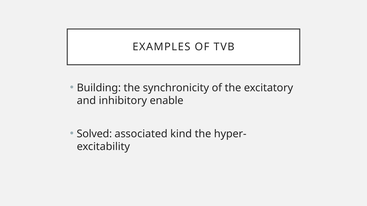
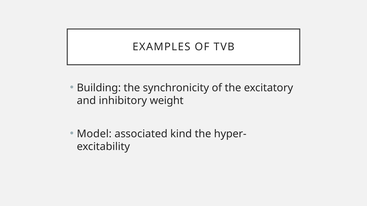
enable: enable -> weight (167, 101)
Solved: Solved -> Model (94, 134)
